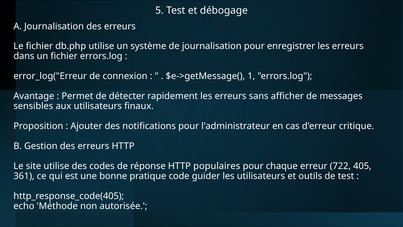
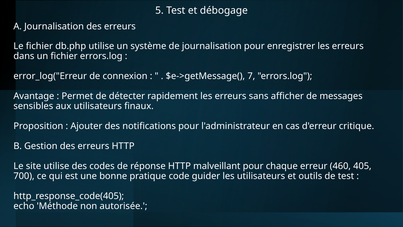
1: 1 -> 7 (251, 76)
populaires: populaires -> malveillant (217, 166)
722: 722 -> 460 (340, 166)
361: 361 -> 700 (24, 176)
